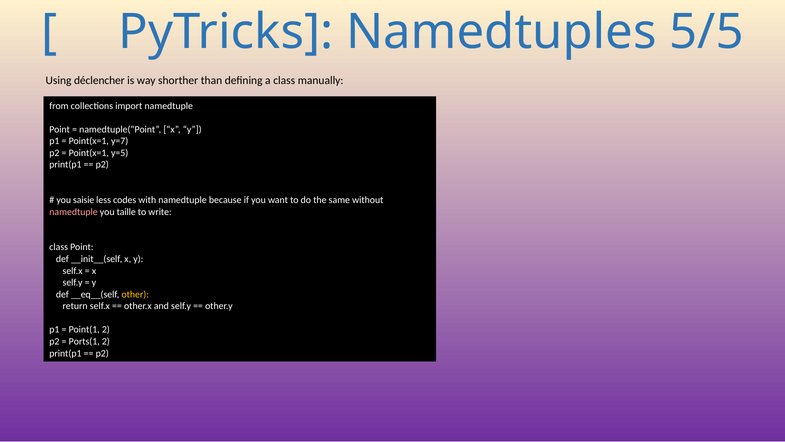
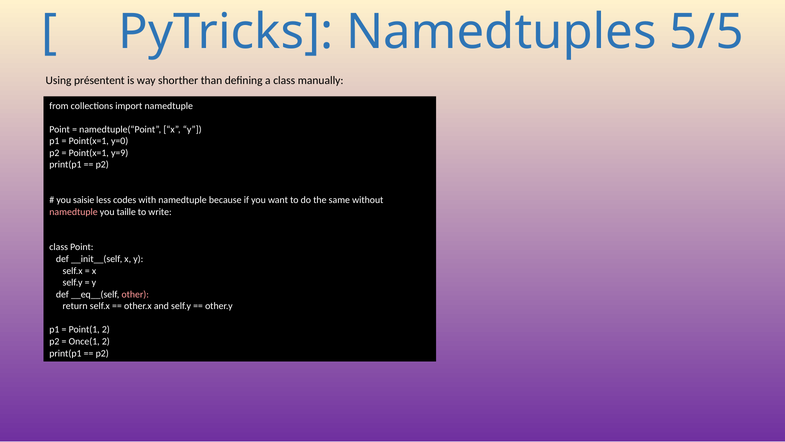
déclencher: déclencher -> présentent (99, 80)
y=7: y=7 -> y=0 (120, 141)
y=5: y=5 -> y=9 (120, 153)
other colour: yellow -> pink (135, 294)
Ports(1: Ports(1 -> Once(1 (84, 341)
